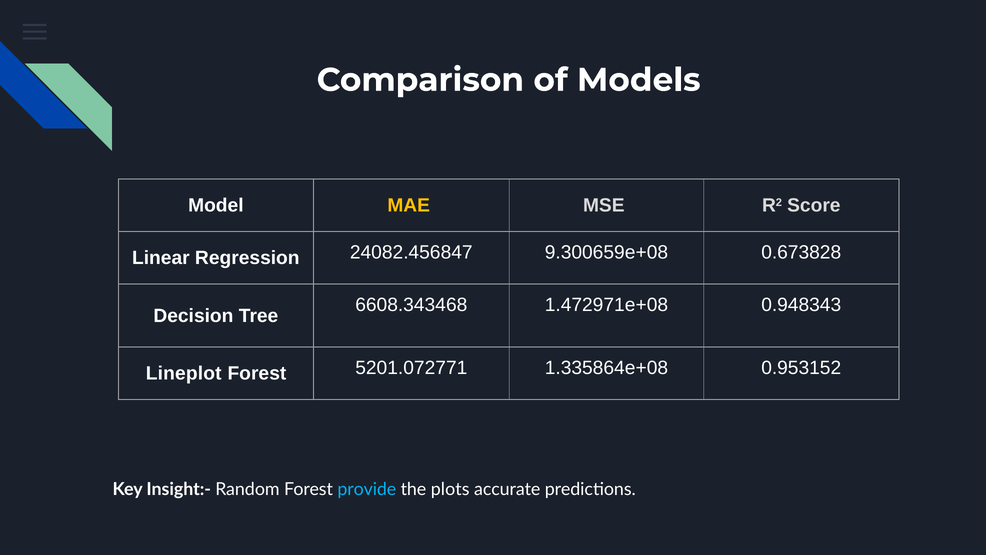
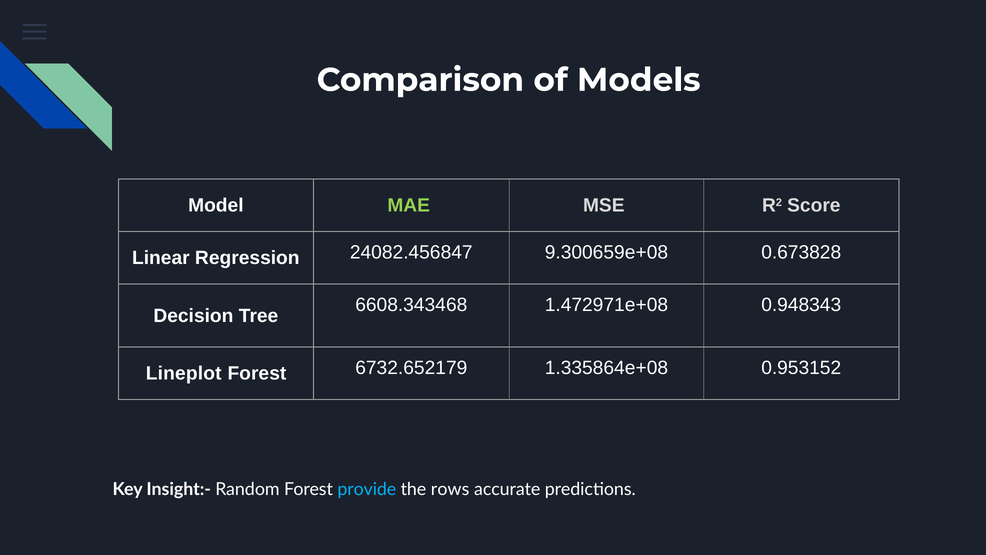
MAE colour: yellow -> light green (409, 205)
5201.072771: 5201.072771 -> 6732.652179 (411, 368)
plots: plots -> rows (450, 489)
